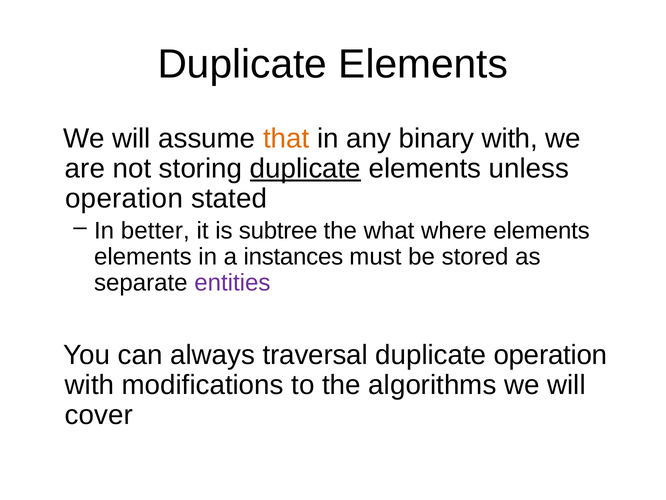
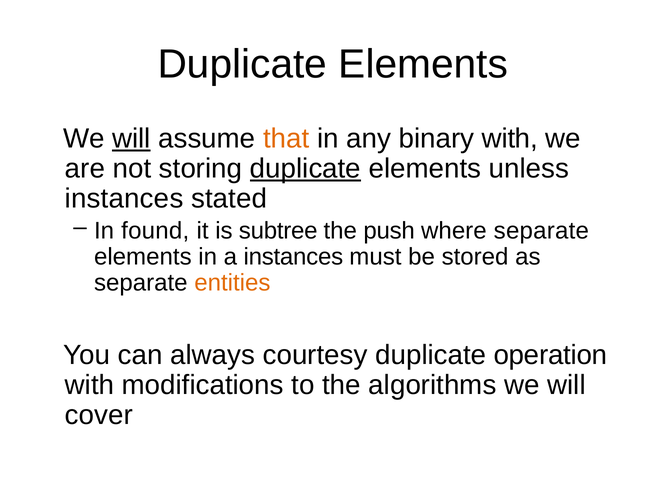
will underline: none -> present (131, 138)
operation: operation -> instances (124, 198)
better: better -> found (155, 231)
what: what -> push (389, 231)
where elements: elements -> separate (541, 231)
entities colour: purple -> orange (232, 282)
traversal: traversal -> courtesy (315, 355)
